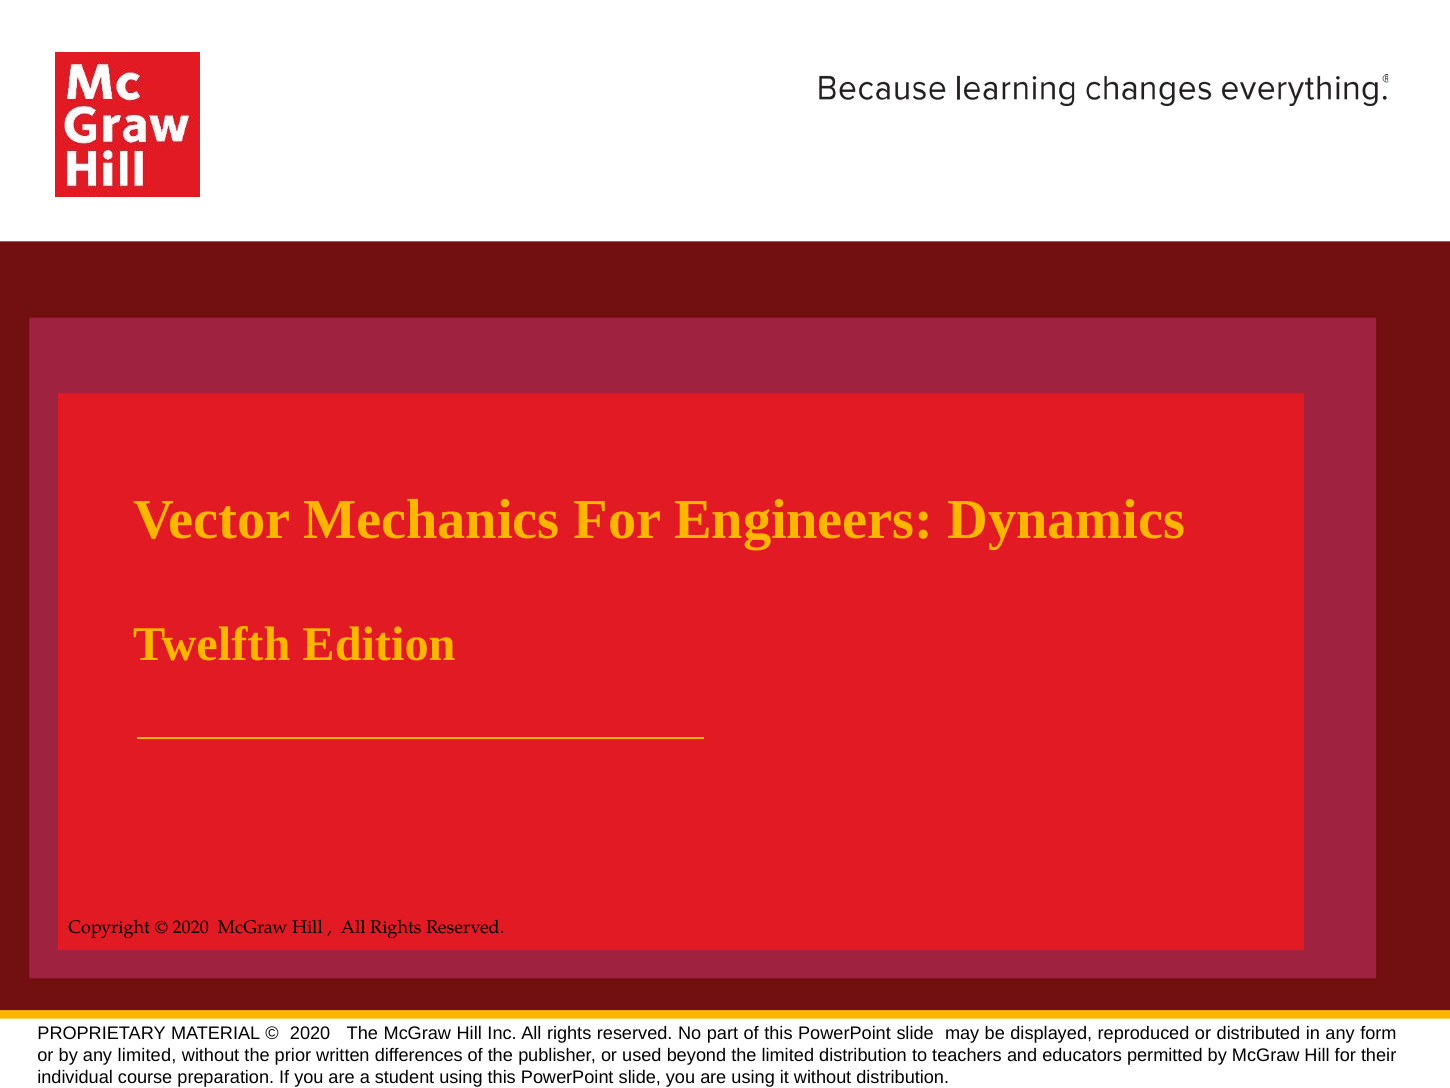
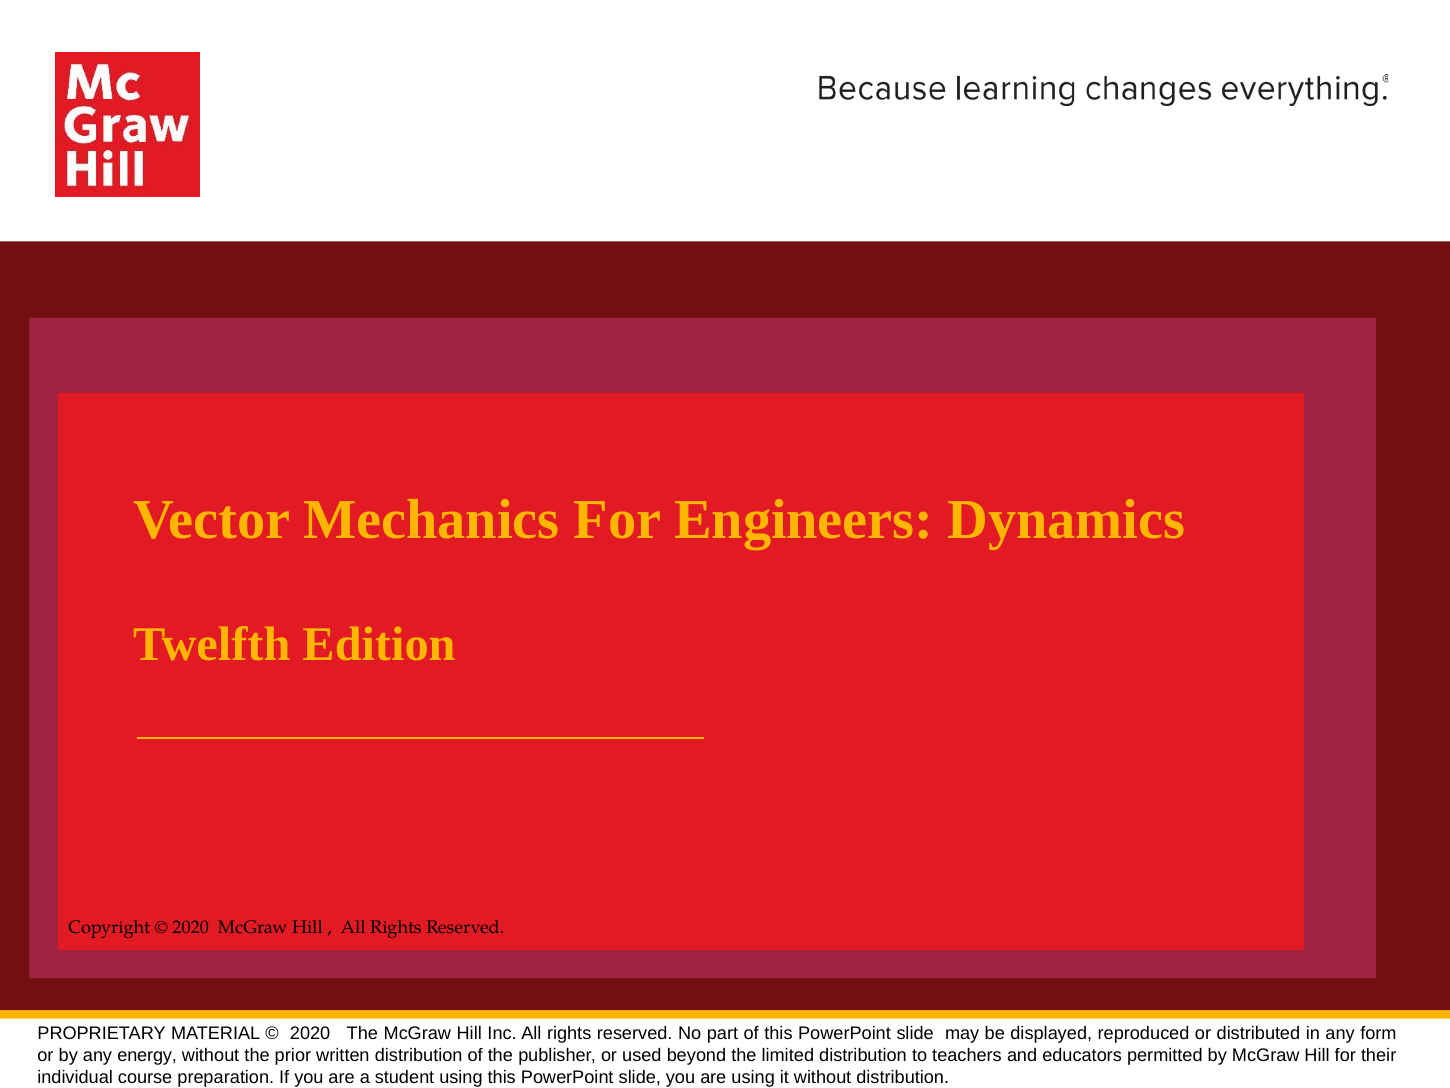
any limited: limited -> energy (147, 1055)
written differences: differences -> distribution (419, 1055)
